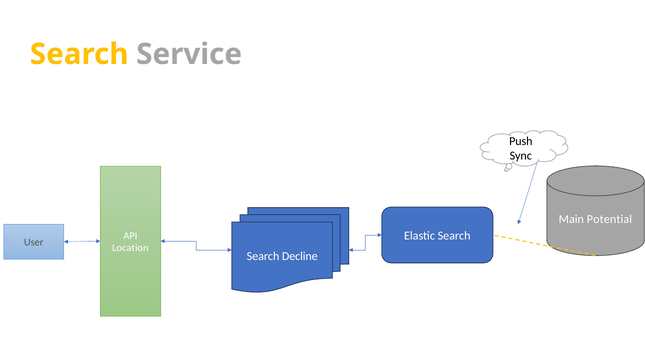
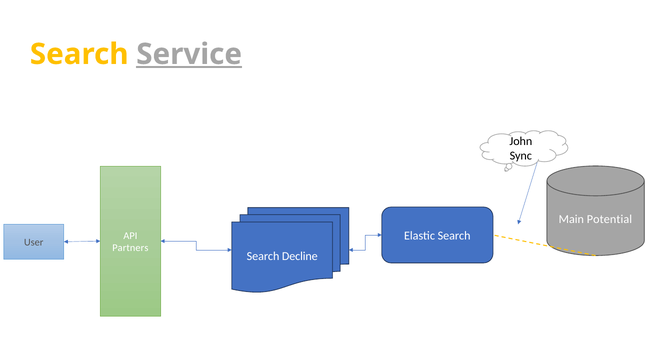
Service underline: none -> present (189, 54)
Push: Push -> John (521, 141)
Location: Location -> Partners (130, 248)
